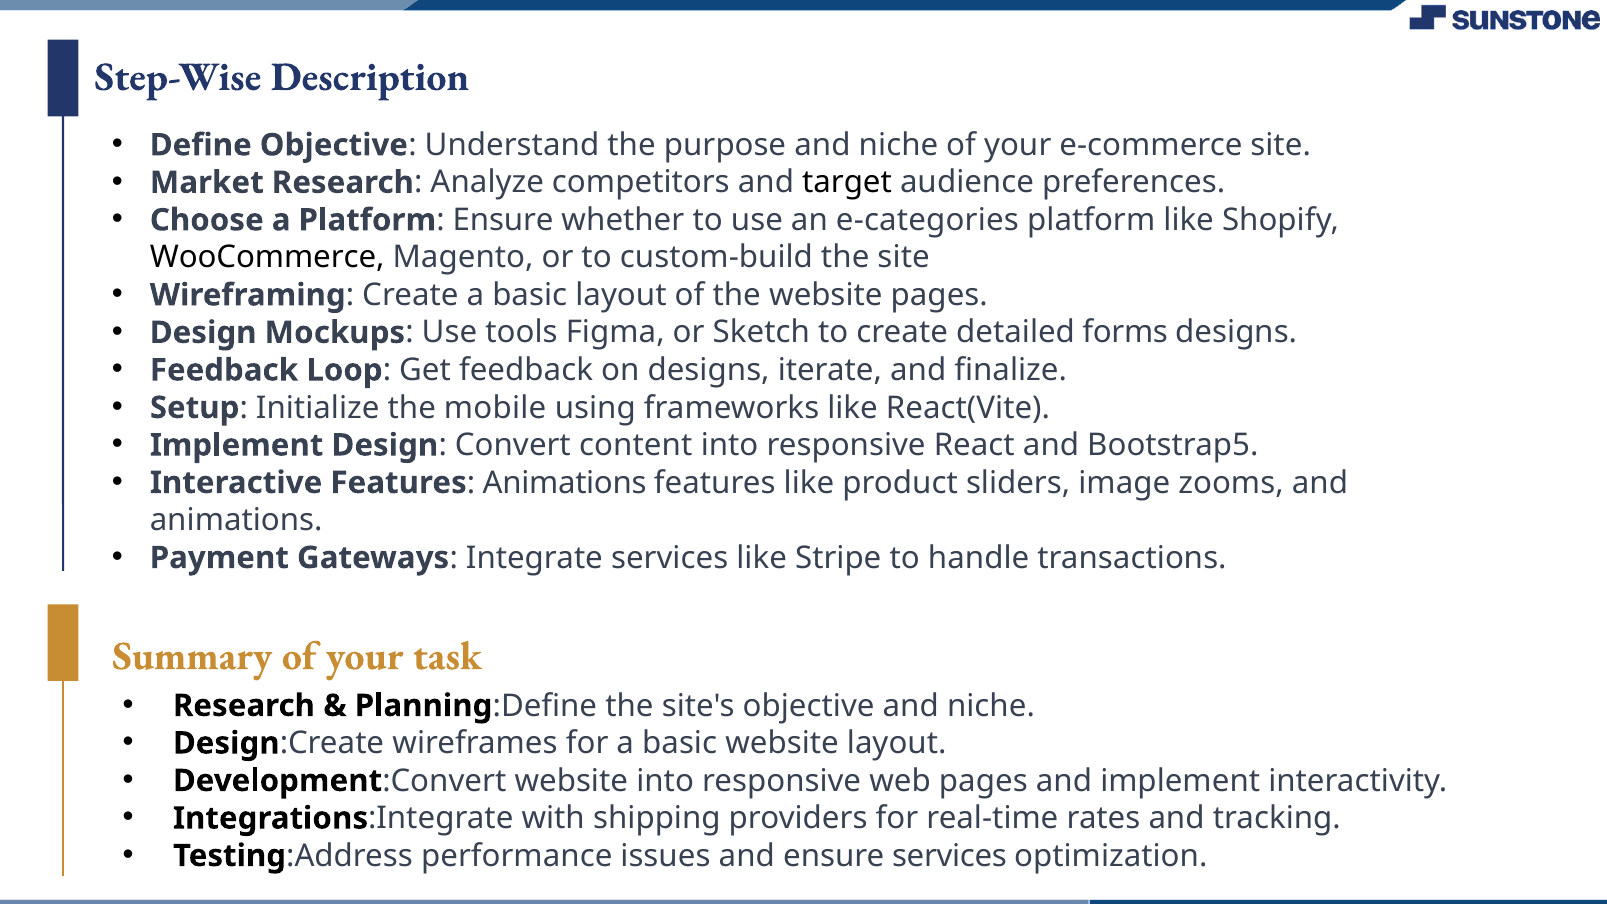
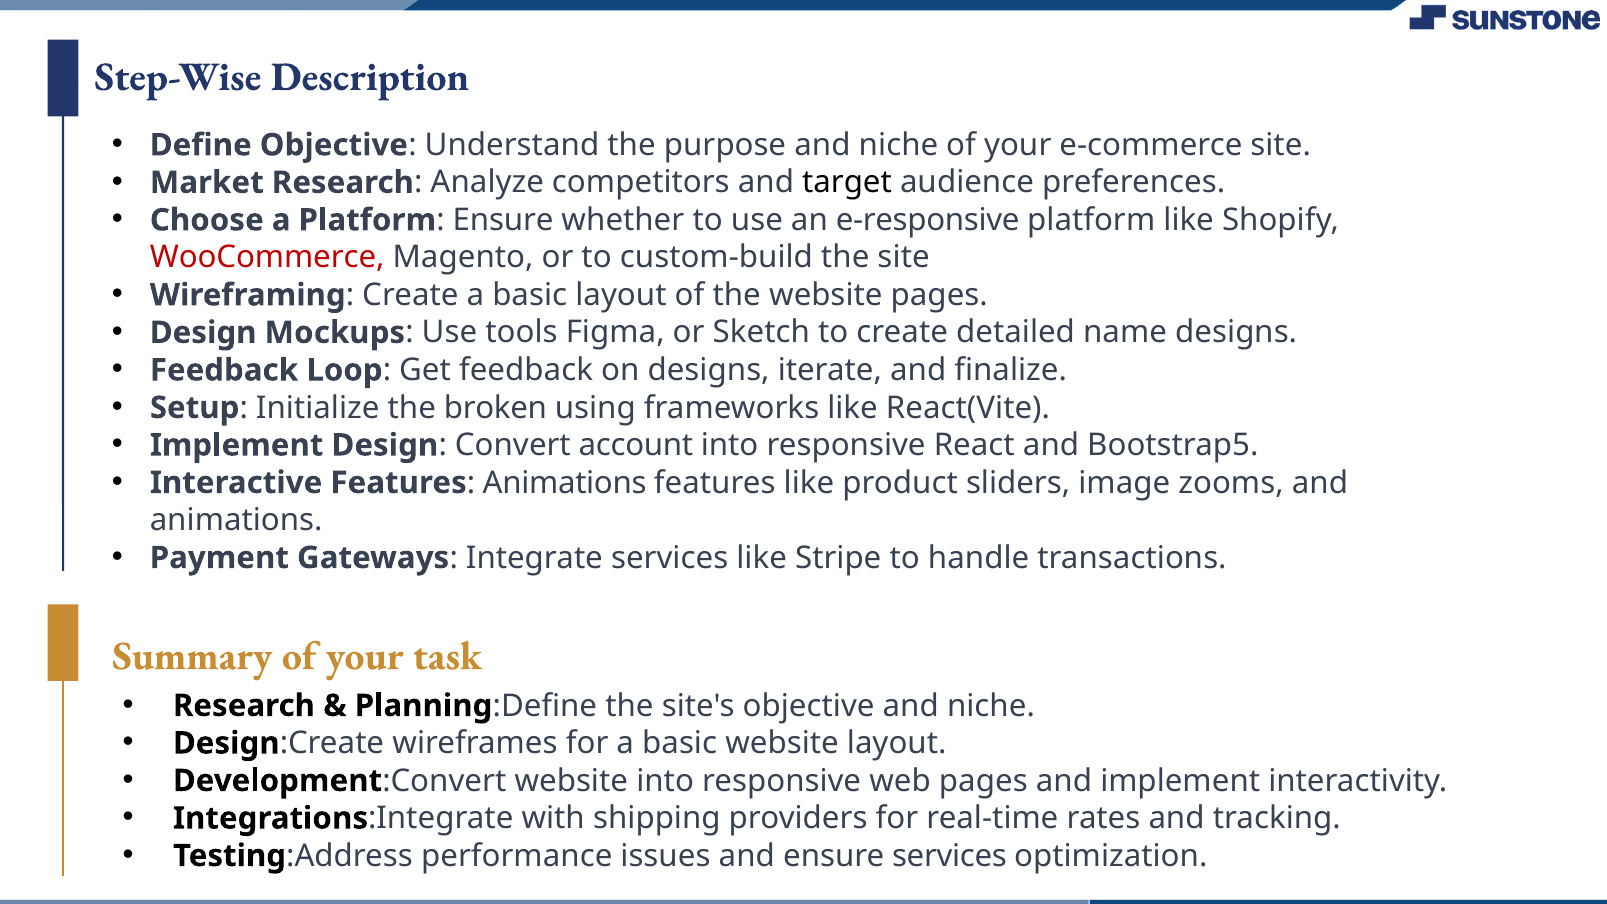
e-categories: e-categories -> e-responsive (928, 220)
WooCommerce colour: black -> red (267, 258)
forms: forms -> name (1125, 333)
mobile: mobile -> broken (495, 408)
content: content -> account (636, 445)
